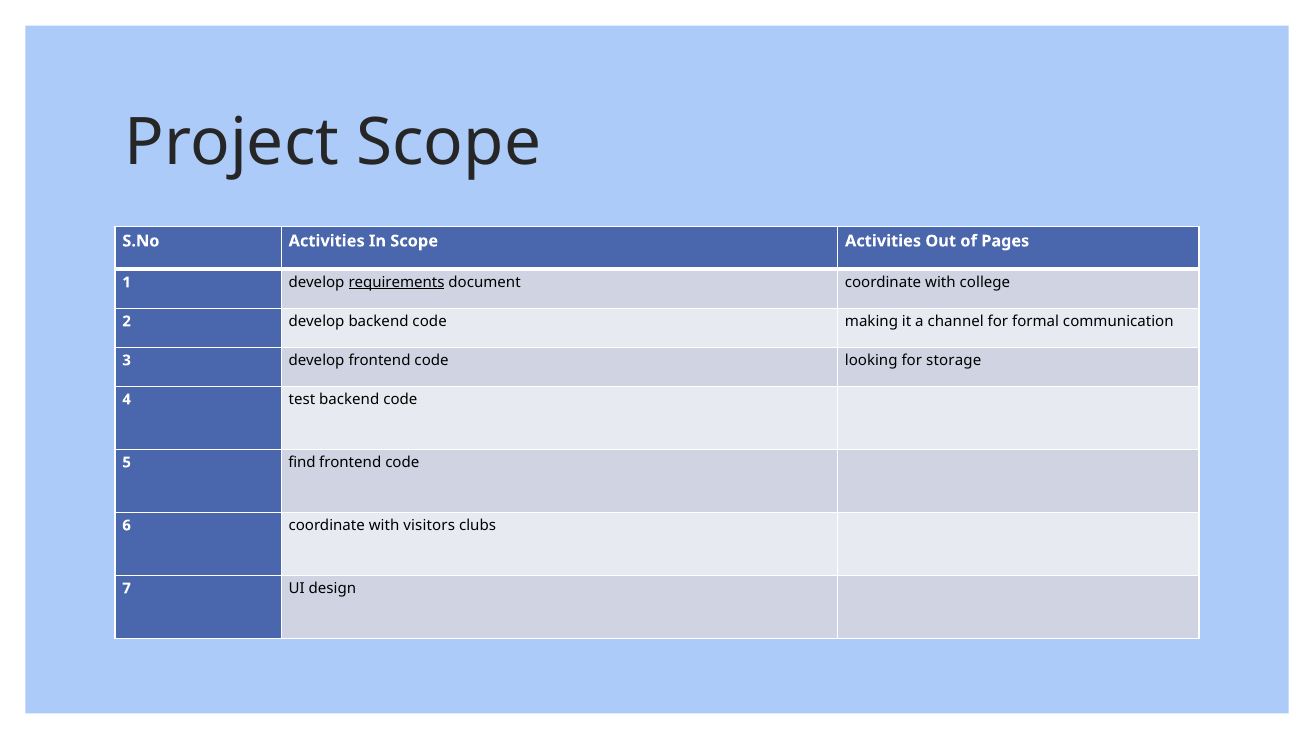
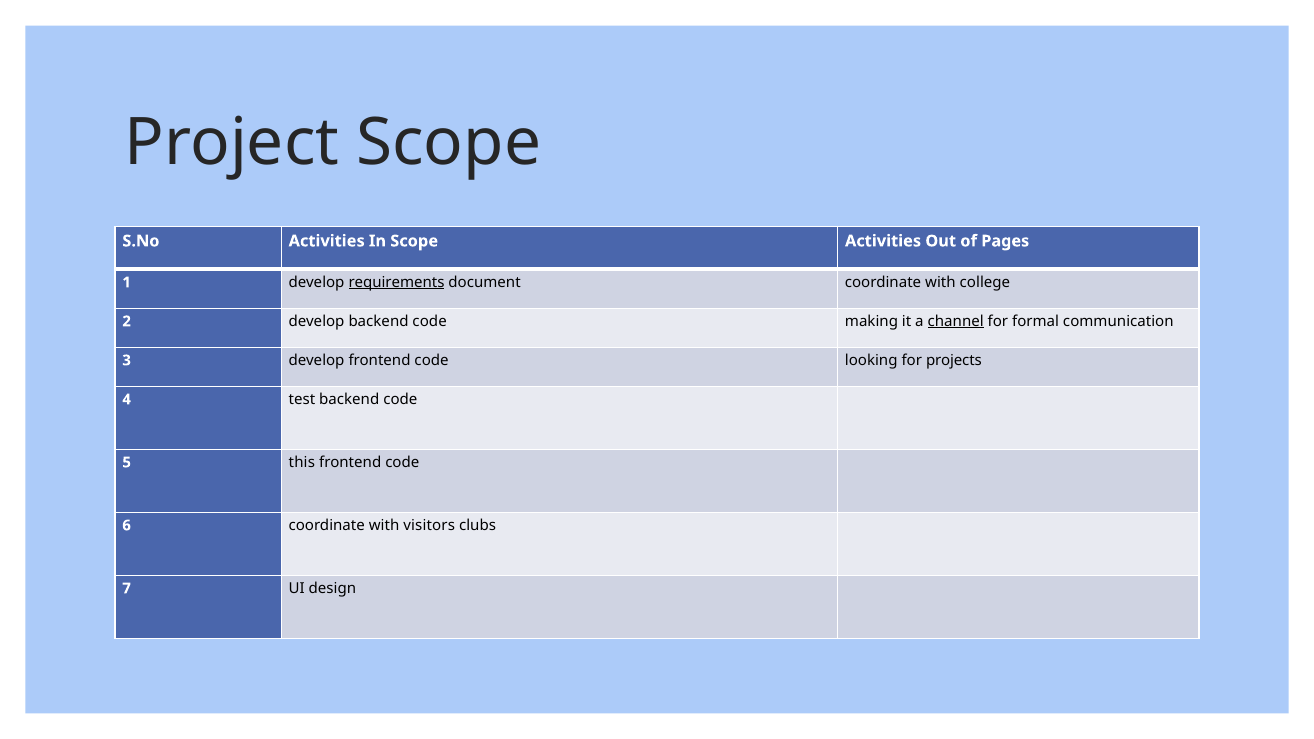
channel underline: none -> present (956, 321)
storage: storage -> projects (954, 360)
find: find -> this (302, 462)
